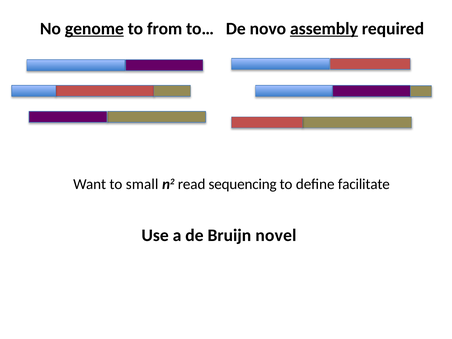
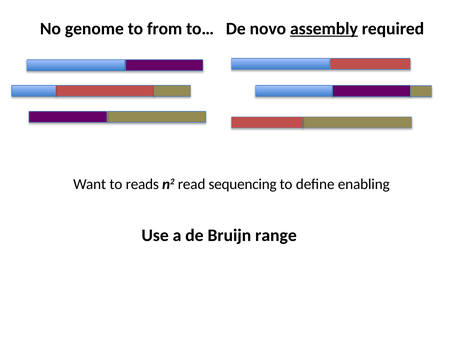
genome underline: present -> none (94, 29)
small: small -> reads (142, 184)
facilitate: facilitate -> enabling (364, 184)
novel: novel -> range (276, 235)
